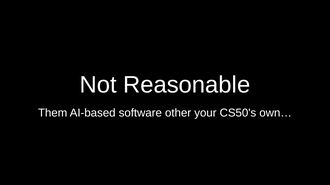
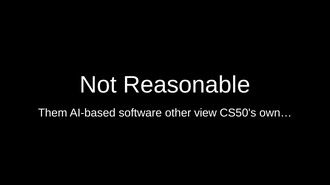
your: your -> view (205, 113)
